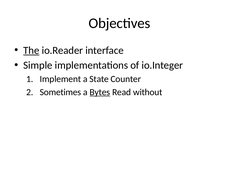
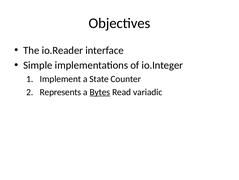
The underline: present -> none (31, 50)
Sometimes: Sometimes -> Represents (60, 92)
without: without -> variadic (148, 92)
